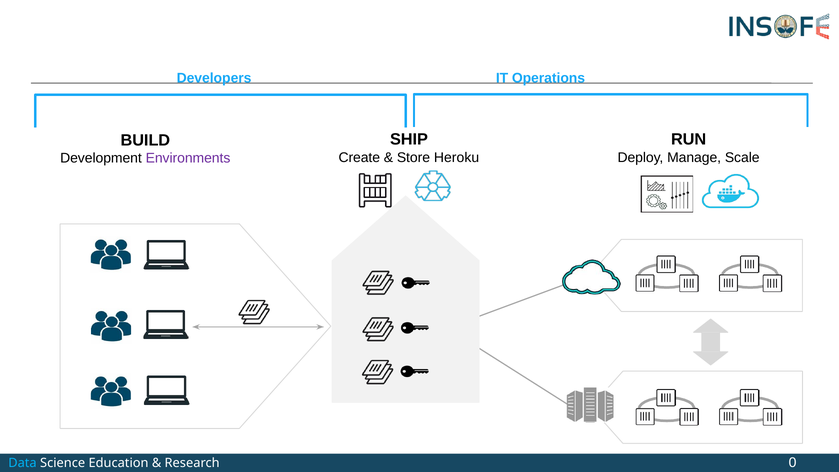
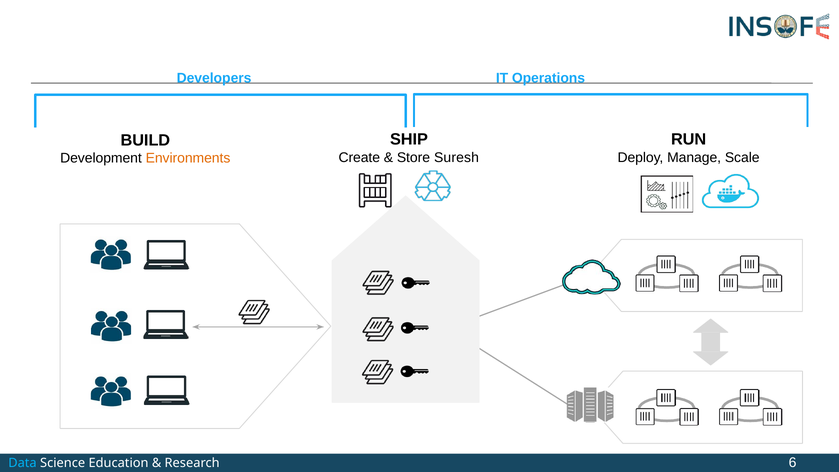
Heroku: Heroku -> Suresh (457, 157)
Environments colour: purple -> orange (188, 158)
0: 0 -> 6 (793, 463)
